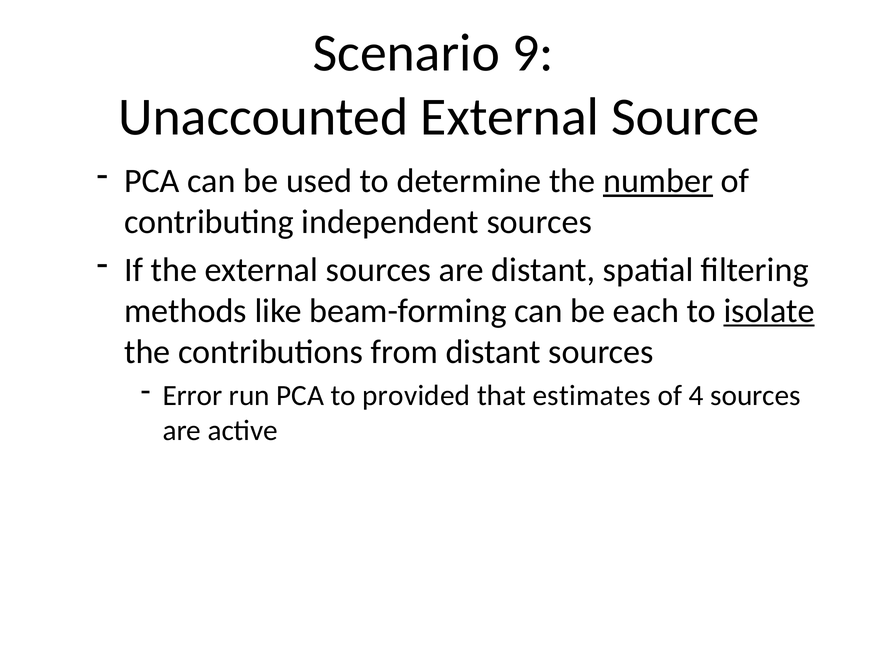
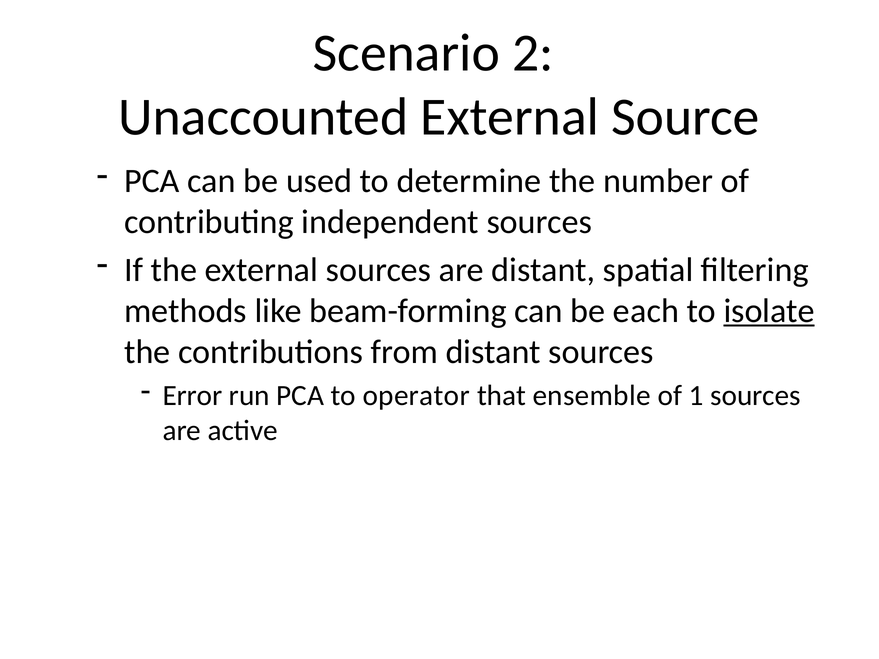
9: 9 -> 2 (533, 53)
number underline: present -> none (658, 181)
provided: provided -> operator (416, 396)
estimates: estimates -> ensemble (592, 396)
4: 4 -> 1 (696, 396)
